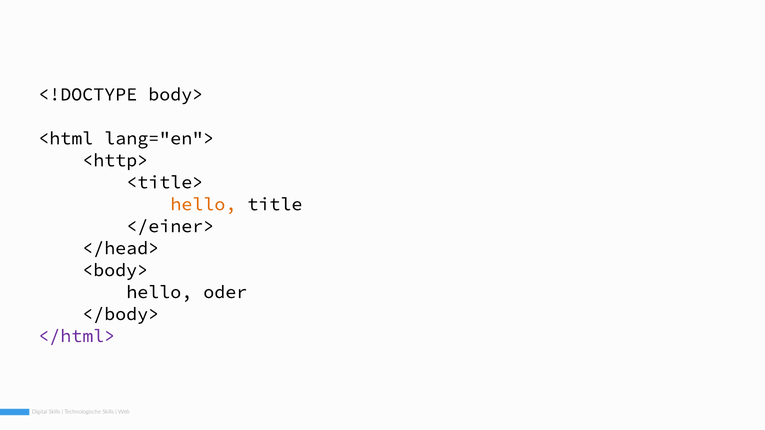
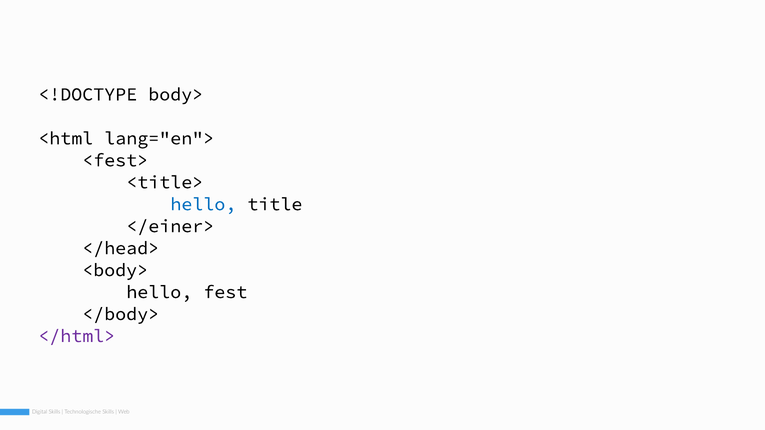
<http>: <http> -> <fest> (115, 160)
hello colour: orange -> blue (203, 204)
oder: oder -> fest (225, 292)
